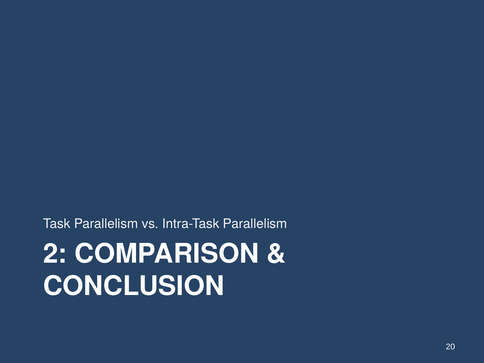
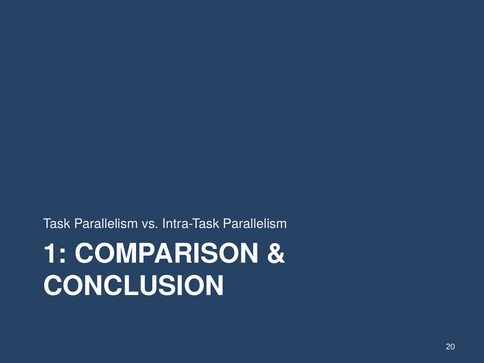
2: 2 -> 1 (55, 254)
